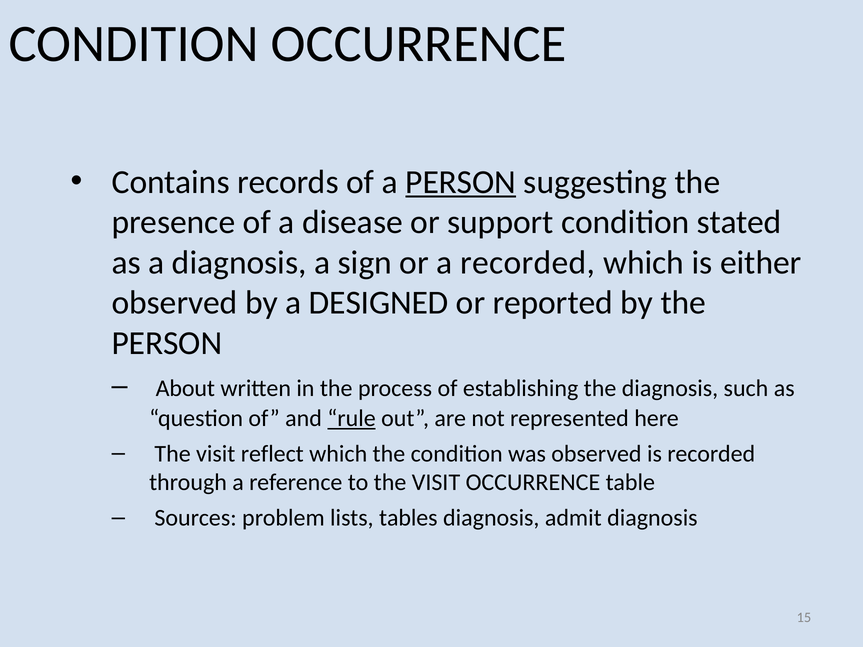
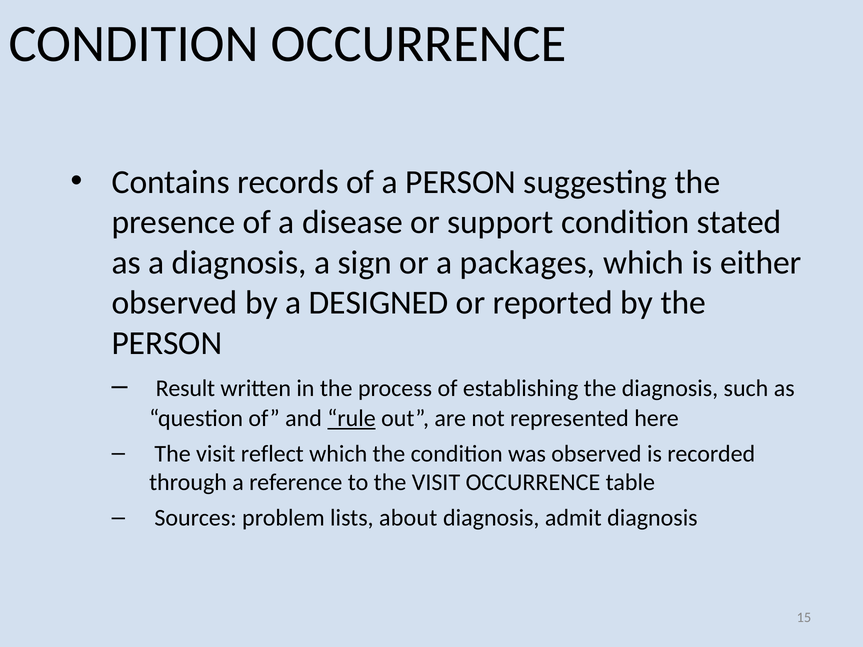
PERSON underline: present -> none (461, 182)
a recorded: recorded -> packages (528, 263)
About: About -> Result (185, 389)
tables: tables -> about (408, 518)
